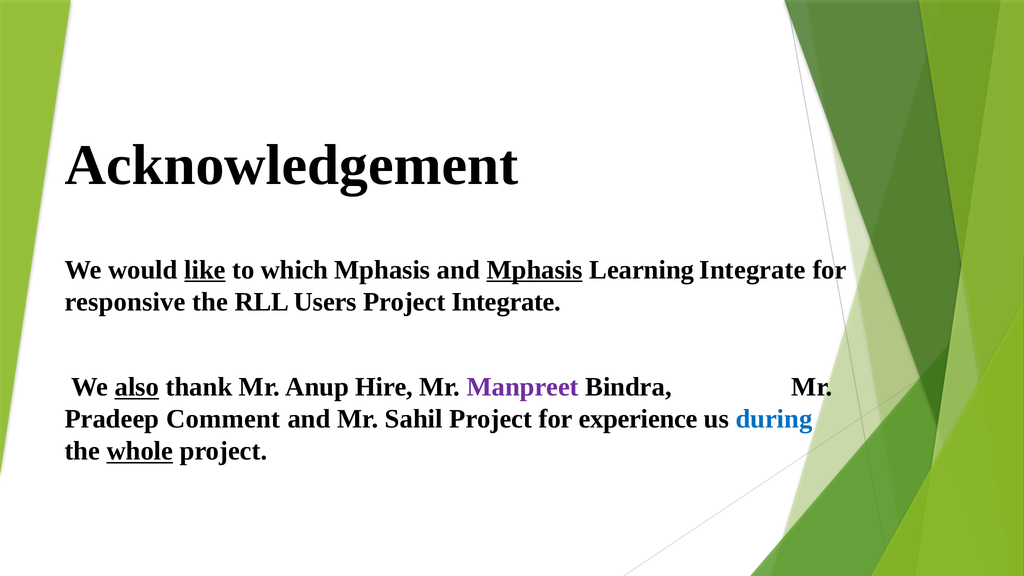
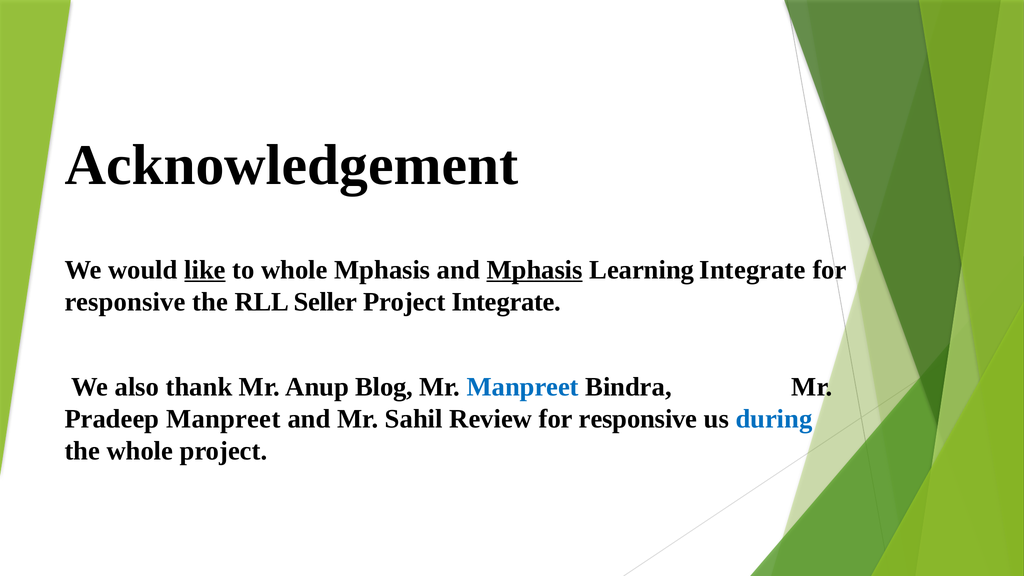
to which: which -> whole (294, 270)
Users: Users -> Seller (325, 302)
also underline: present -> none (137, 387)
Hire: Hire -> Blog (384, 387)
Manpreet colour: purple -> blue (523, 387)
Pradeep Comment: Comment -> Manpreet (223, 419)
Sahil Project: Project -> Review (491, 419)
experience: experience -> responsive (638, 419)
whole underline: present -> none (140, 451)
